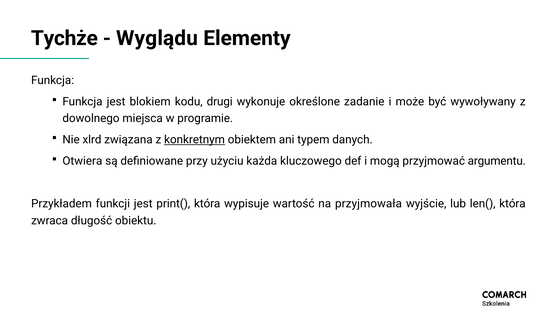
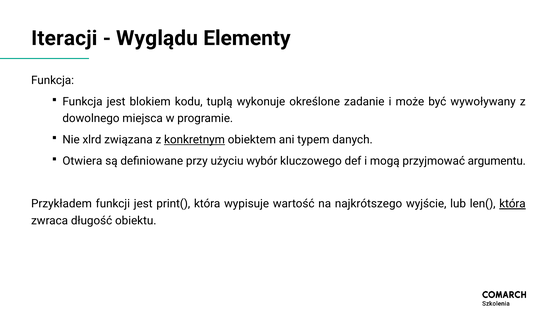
Tychże: Tychże -> Iteracji (64, 38)
drugi: drugi -> tuplą (220, 102)
każda: każda -> wybór (262, 161)
przyjmowała: przyjmowała -> najkrótszego (369, 204)
która underline: none -> present (512, 204)
